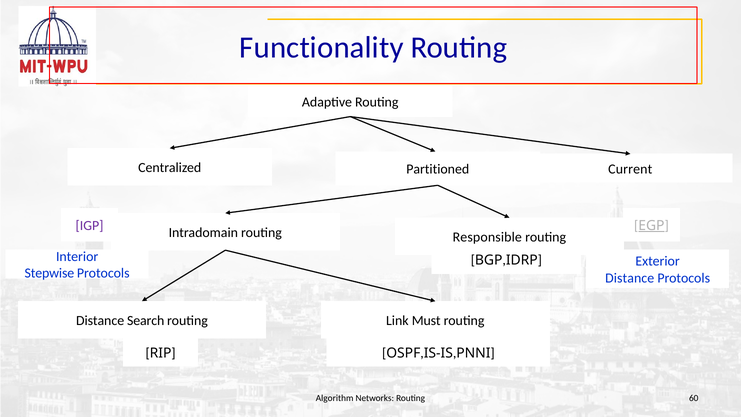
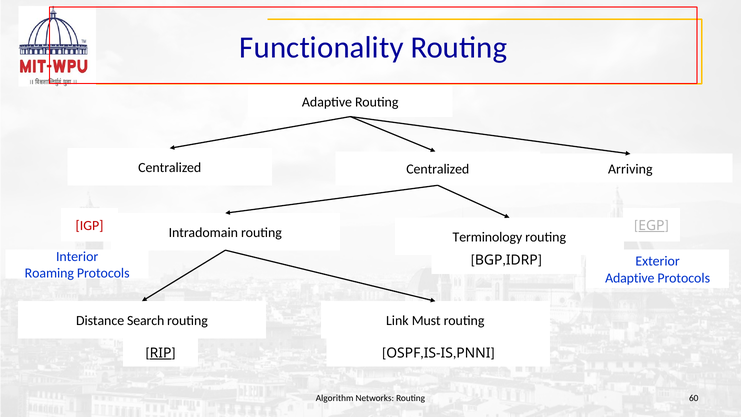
Centralized Partitioned: Partitioned -> Centralized (438, 169)
Current: Current -> Arriving (630, 169)
IGP colour: purple -> red (89, 226)
Responsible: Responsible -> Terminology (487, 237)
Stepwise: Stepwise -> Roaming (49, 273)
Distance: Distance -> Adaptive (630, 278)
RIP underline: none -> present (161, 353)
